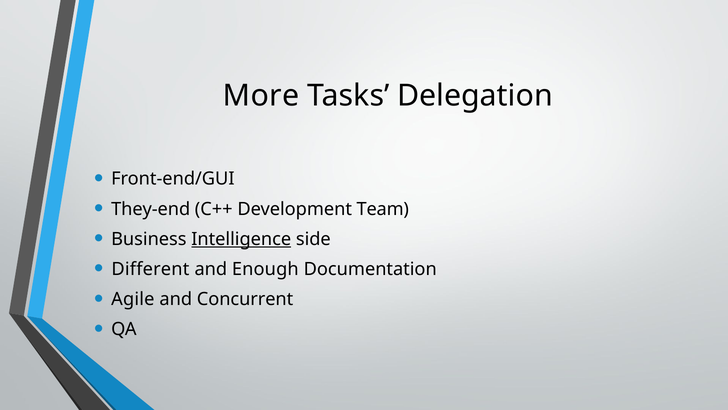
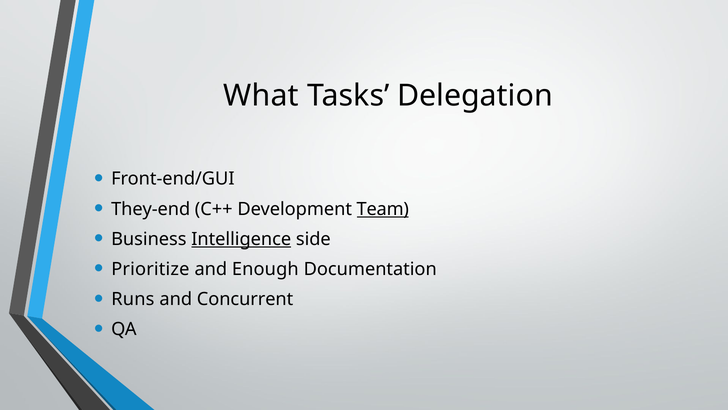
More: More -> What (261, 95)
Team underline: none -> present (383, 209)
Different: Different -> Prioritize (150, 269)
Agile: Agile -> Runs (133, 299)
